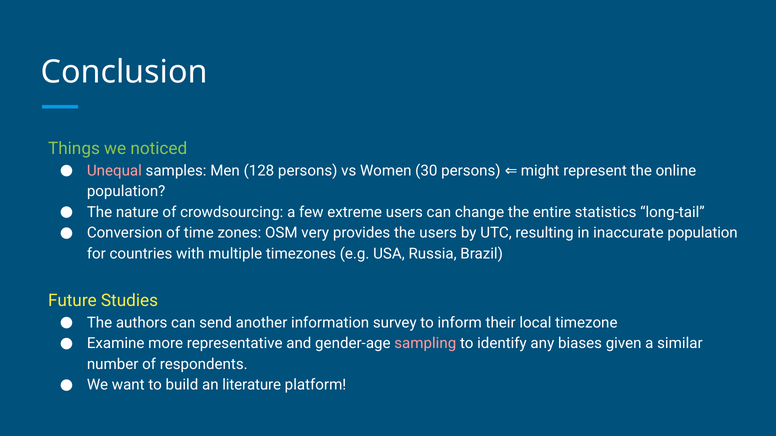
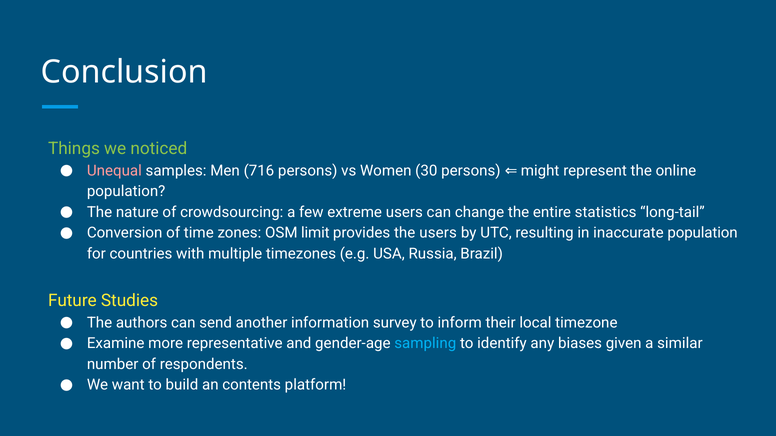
128: 128 -> 716 (259, 171)
very: very -> limit (315, 233)
sampling colour: pink -> light blue (425, 344)
literature: literature -> contents (252, 385)
